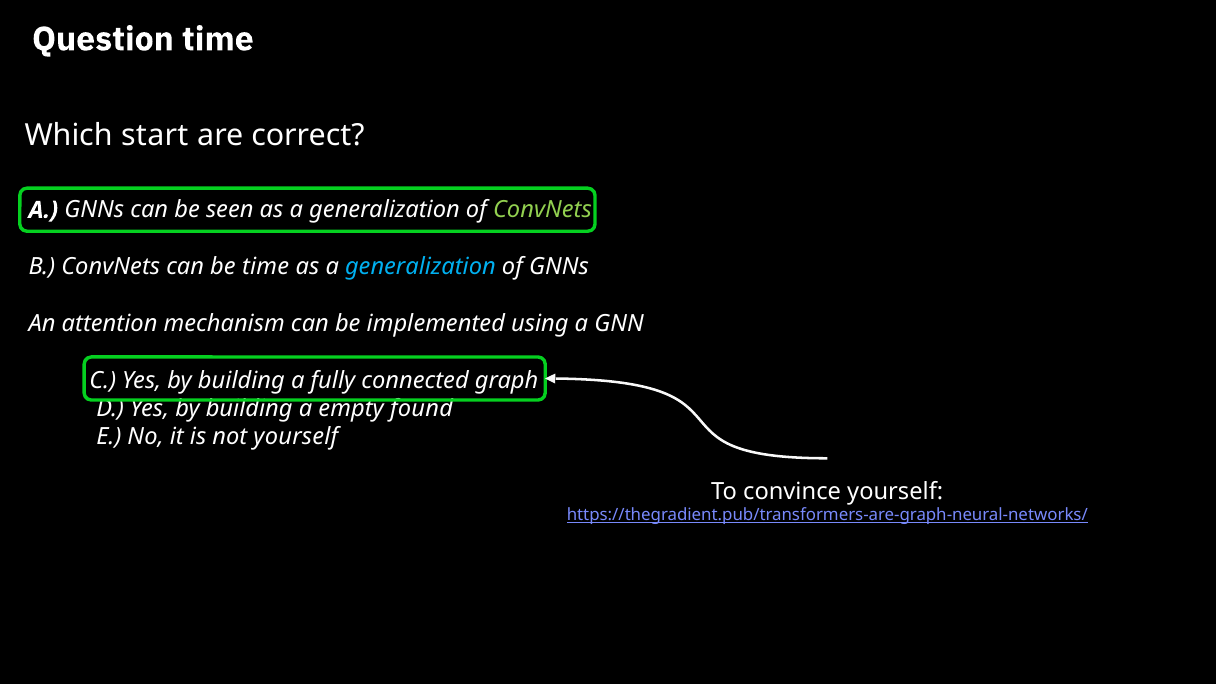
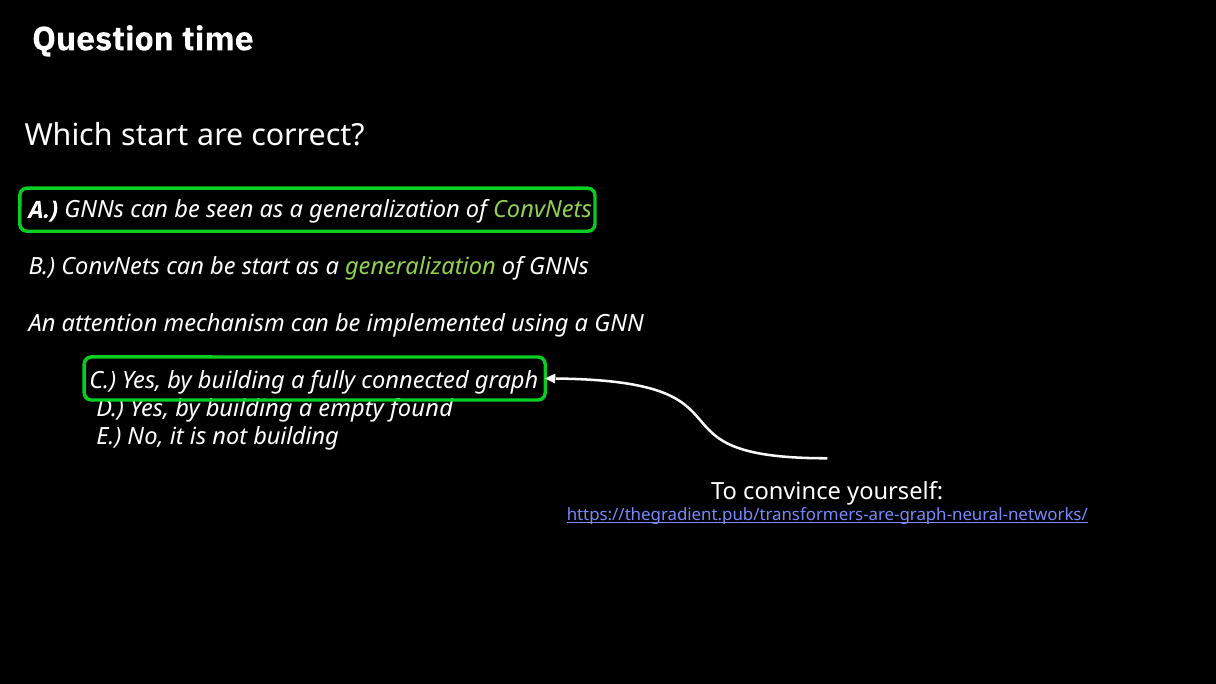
be time: time -> start (266, 267)
generalization colour: light blue -> light green (420, 267)
not yourself: yourself -> building (296, 437)
